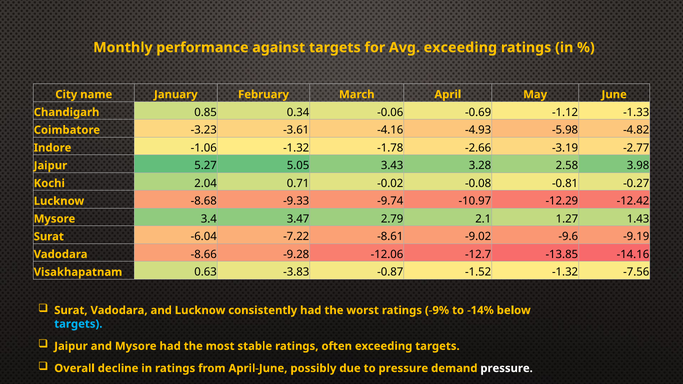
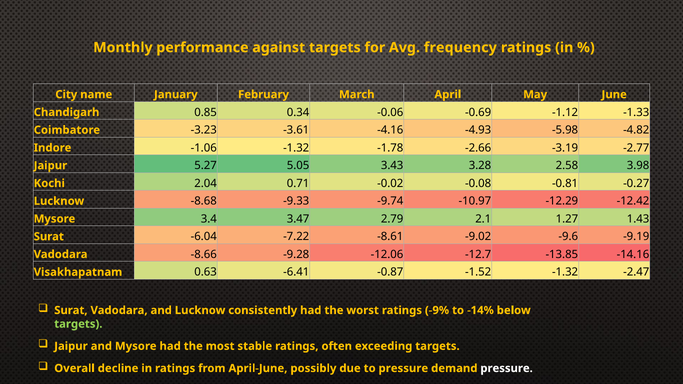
Avg exceeding: exceeding -> frequency (460, 48)
-3.83: -3.83 -> -6.41 (296, 272)
-7.56: -7.56 -> -2.47 (636, 272)
targets colour: light blue -> light green (78, 324)
